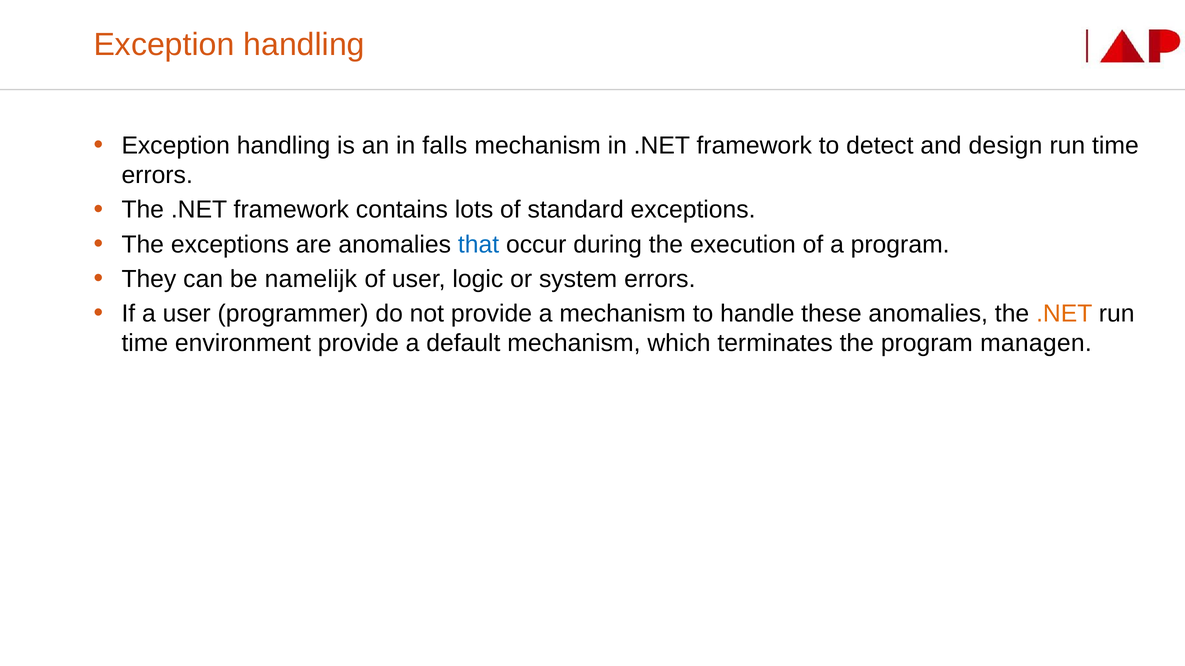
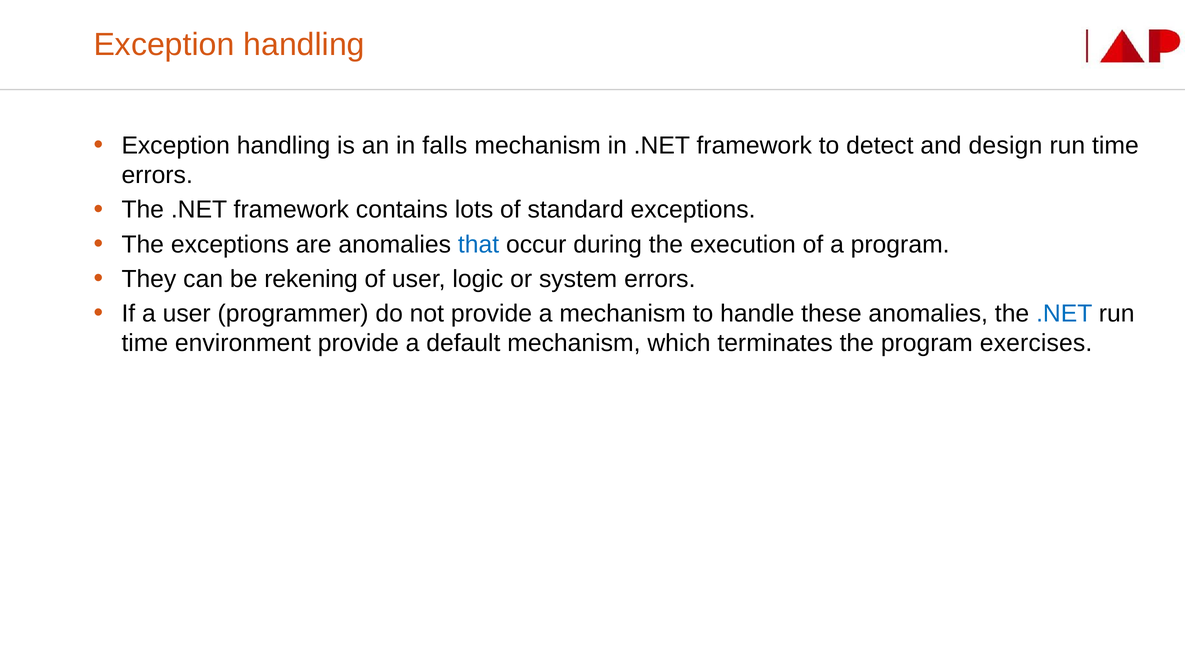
namelijk: namelijk -> rekening (311, 279)
.NET colour: orange -> blue (1064, 314)
managen: managen -> exercises (1036, 343)
